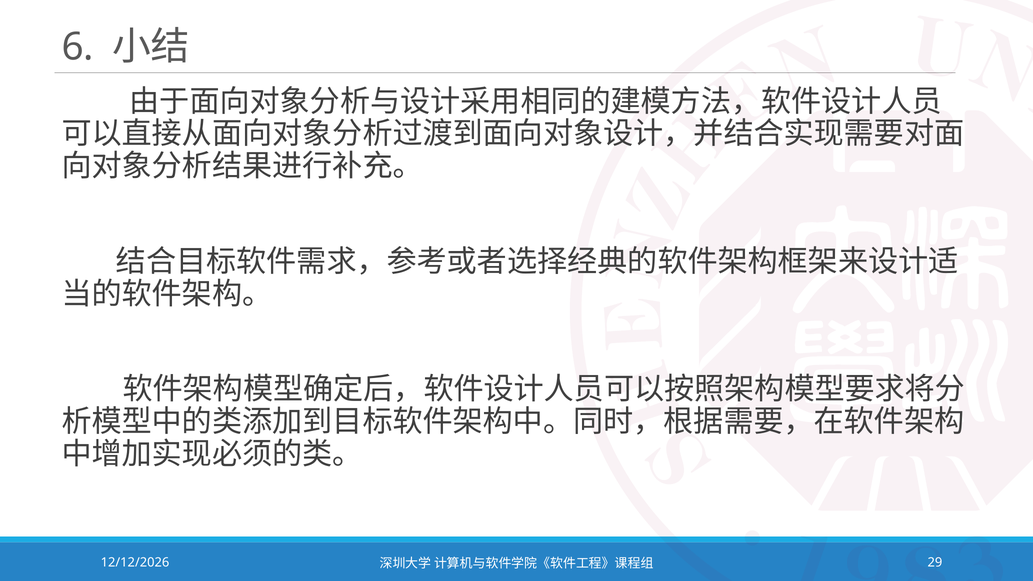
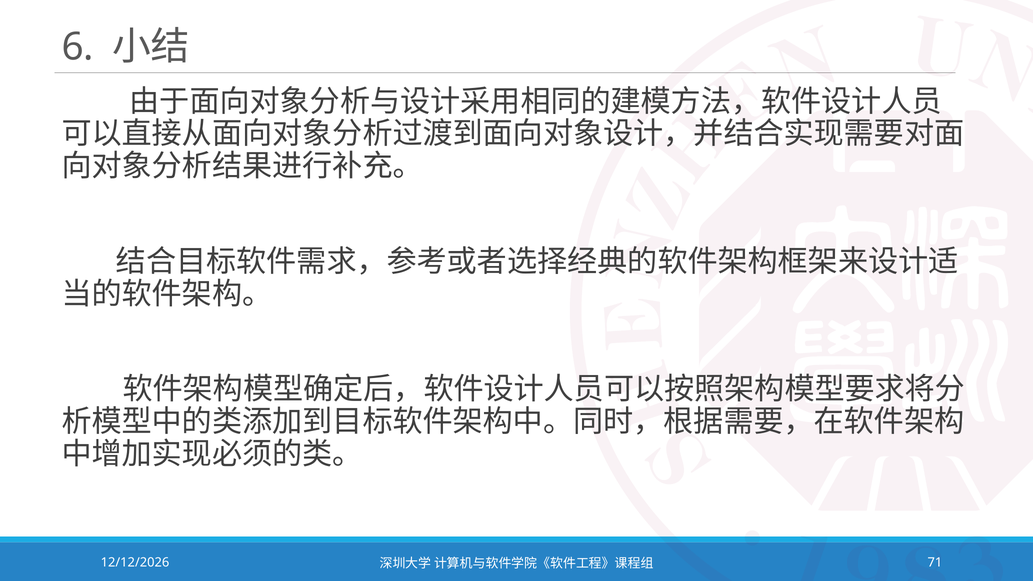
29: 29 -> 71 (935, 563)
